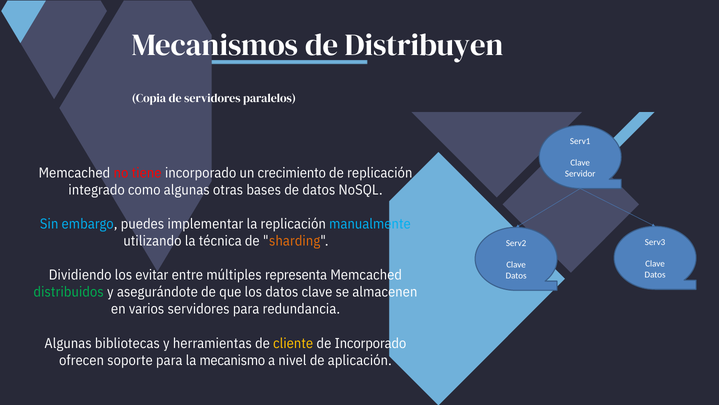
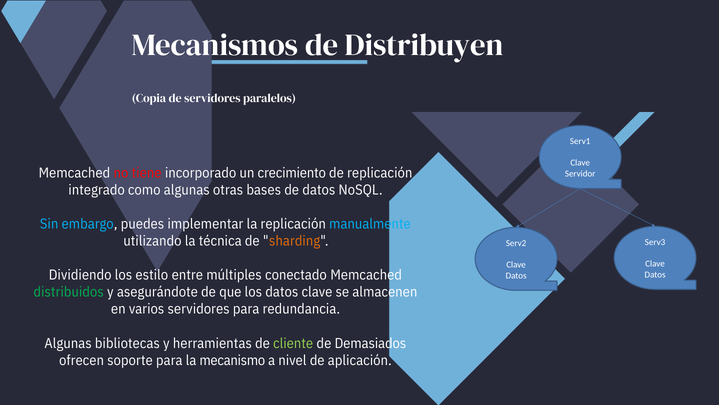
evitar: evitar -> estilo (152, 275)
representa: representa -> conectado (296, 275)
cliente colour: yellow -> light green (293, 343)
de Incorporado: Incorporado -> Demasiados (370, 343)
